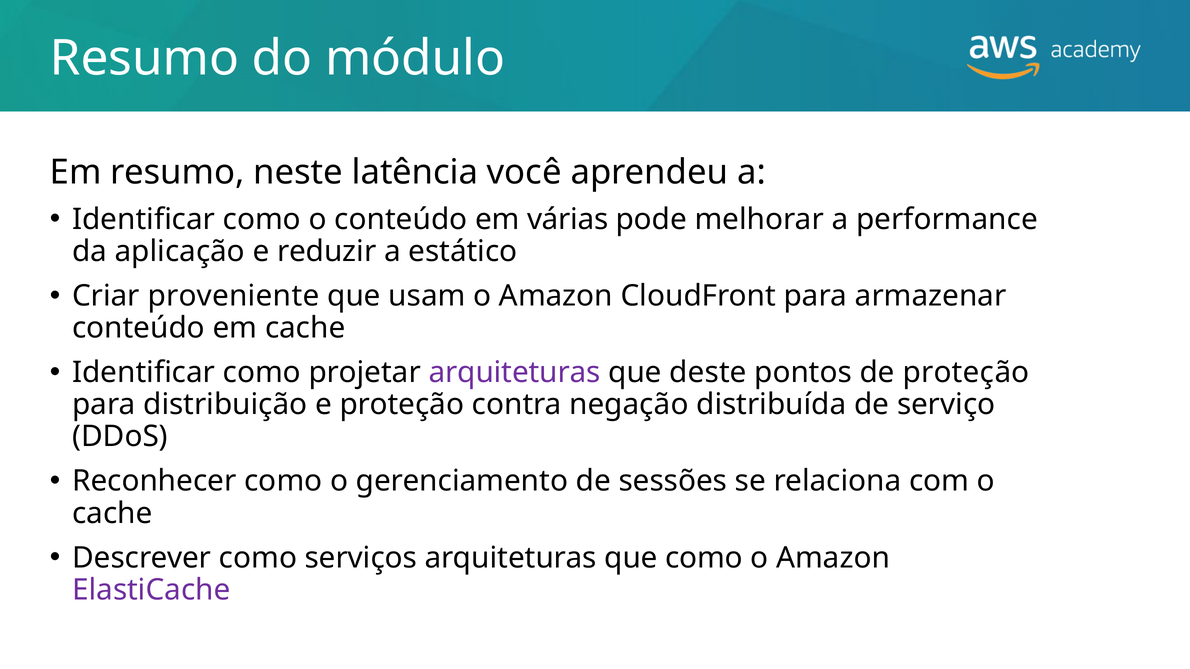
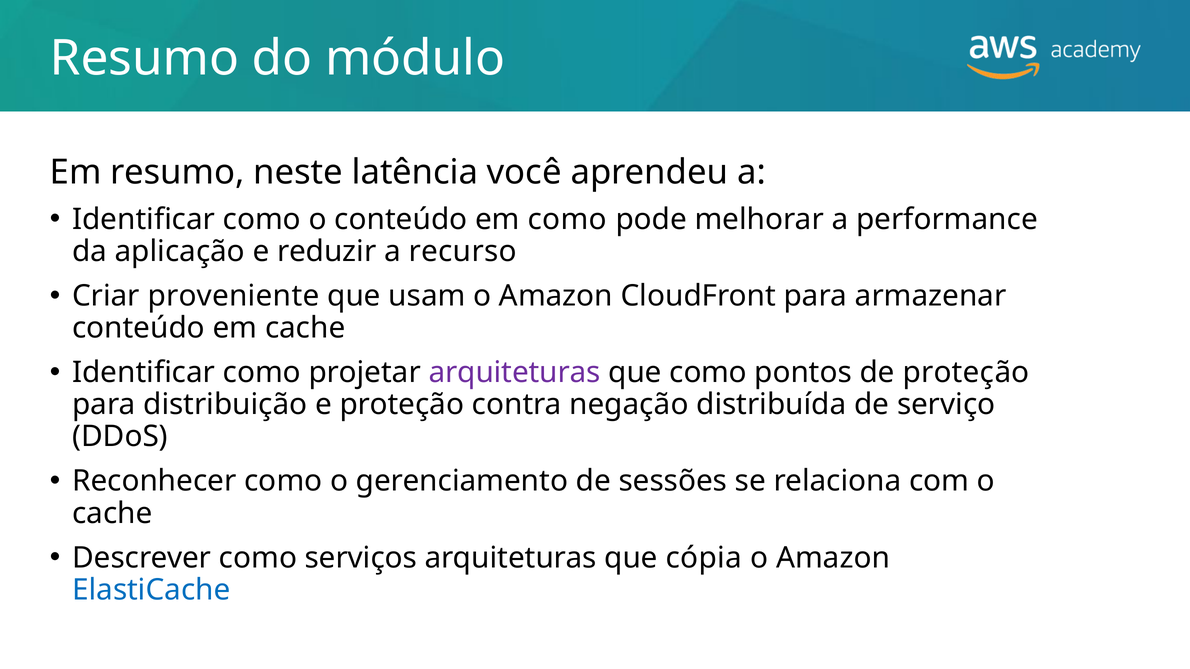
em várias: várias -> como (567, 219)
estático: estático -> recurso (463, 252)
que deste: deste -> como (708, 373)
que como: como -> cópia (704, 558)
ElastiCache colour: purple -> blue (151, 590)
